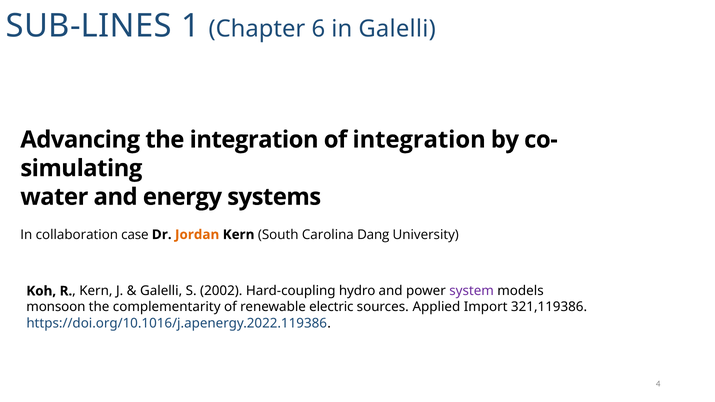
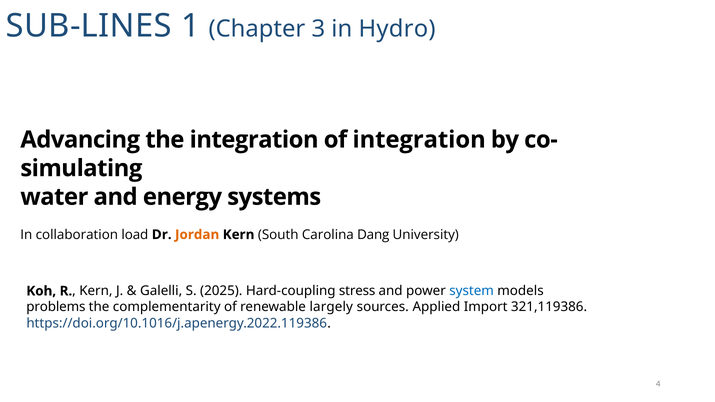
6: 6 -> 3 (318, 29)
in Galelli: Galelli -> Hydro (397, 29)
case: case -> load (135, 235)
2002: 2002 -> 2025 (221, 291)
hydro: hydro -> stress (357, 291)
system colour: purple -> blue (472, 291)
monsoon: monsoon -> problems (56, 307)
electric: electric -> largely (331, 307)
